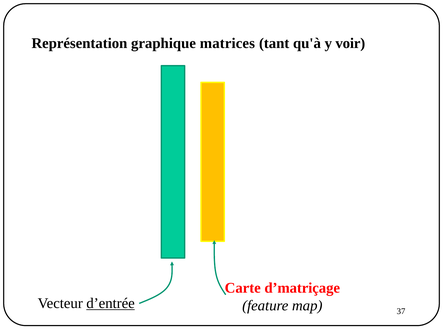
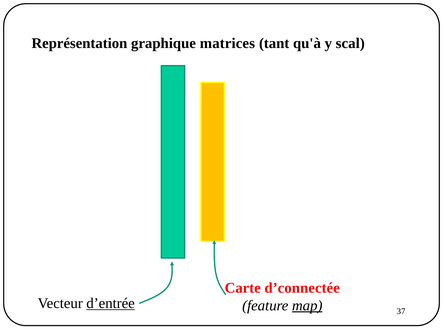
voir: voir -> scal (350, 43)
d’matriçage: d’matriçage -> d’connectée (302, 287)
map underline: none -> present (307, 305)
